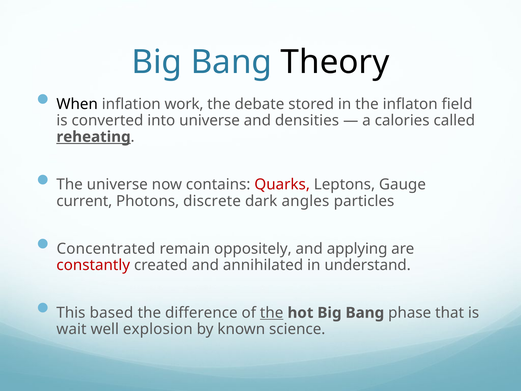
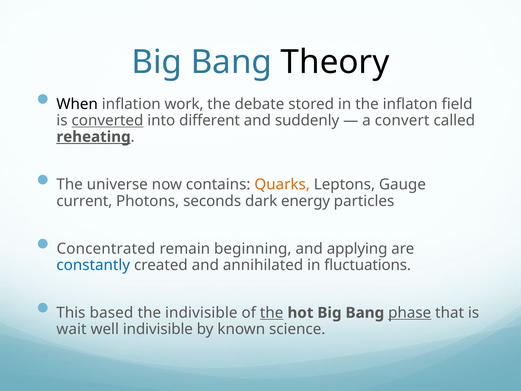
converted underline: none -> present (107, 120)
into universe: universe -> different (210, 120)
densities: densities -> suddenly (307, 120)
calories: calories -> convert (402, 120)
Quarks colour: red -> orange (282, 184)
discrete: discrete -> seconds (212, 201)
angles: angles -> energy (306, 201)
oppositely: oppositely -> beginning (253, 249)
constantly colour: red -> blue (93, 265)
understand: understand -> fluctuations (368, 265)
the difference: difference -> indivisible (201, 313)
phase underline: none -> present (410, 313)
well explosion: explosion -> indivisible (158, 329)
